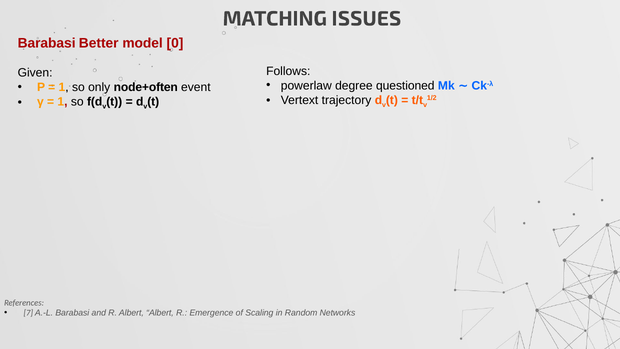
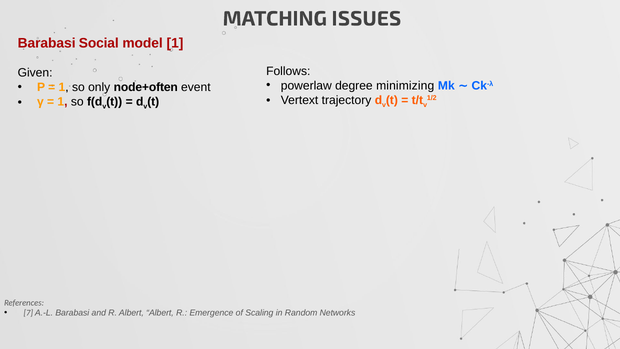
Better: Better -> Social (99, 43)
model 0: 0 -> 1 (175, 43)
questioned: questioned -> minimizing (405, 86)
